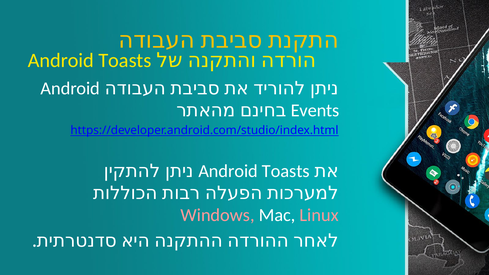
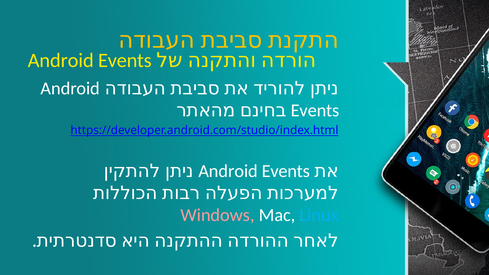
Toasts: Toasts -> Events (125, 60)
Toasts: Toasts -> Events (286, 171)
Linux colour: pink -> light blue (319, 215)
